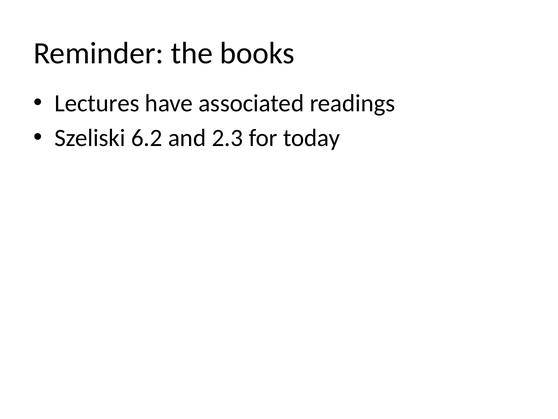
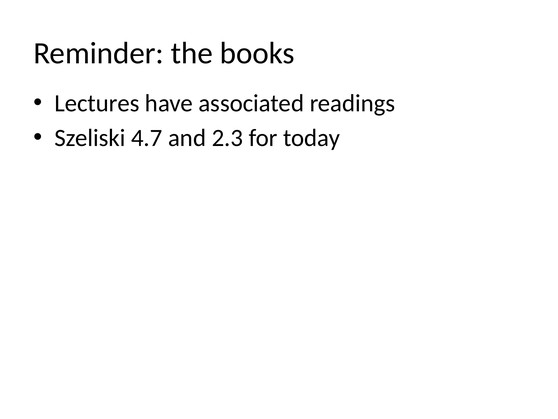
6.2: 6.2 -> 4.7 (147, 138)
